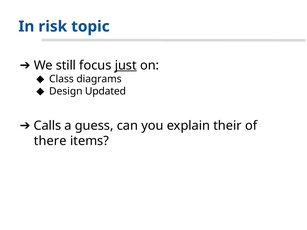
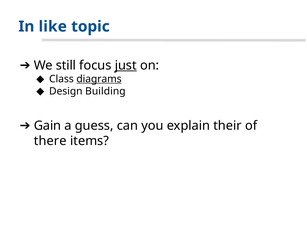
risk: risk -> like (53, 27)
diagrams underline: none -> present (99, 79)
Updated: Updated -> Building (105, 91)
Calls: Calls -> Gain (47, 126)
